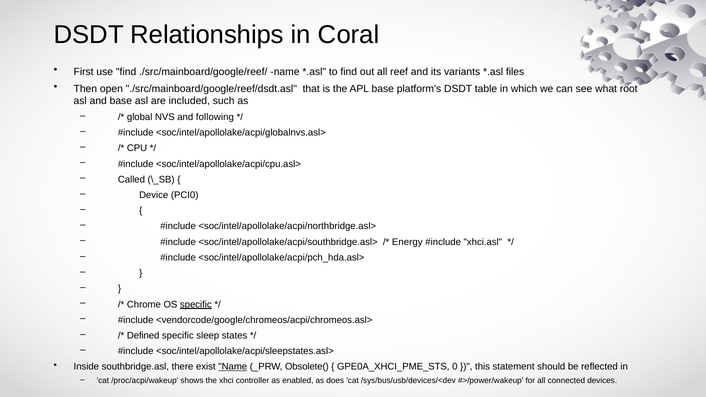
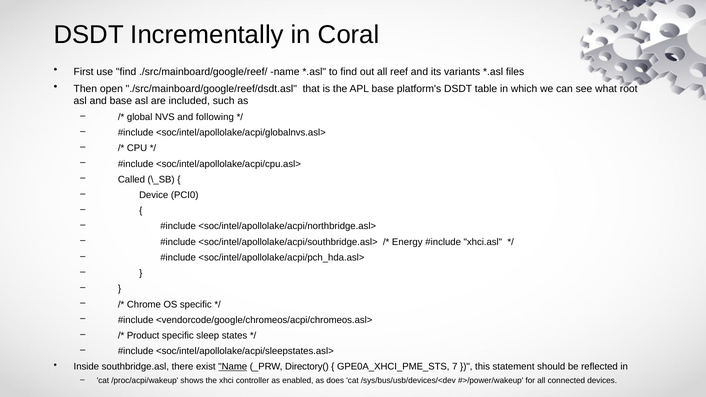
Relationships: Relationships -> Incrementally (207, 35)
specific underline: present -> none (196, 304)
Defined: Defined -> Product (143, 336)
Obsolete(: Obsolete( -> Directory( (307, 367)
0: 0 -> 7 (455, 367)
